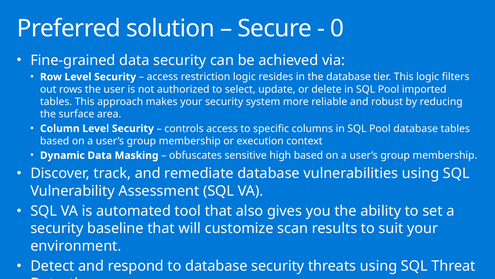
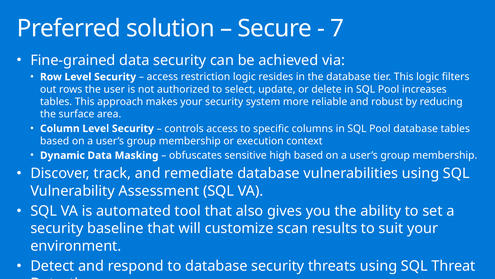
0: 0 -> 7 (337, 28)
imported: imported -> increases (424, 89)
